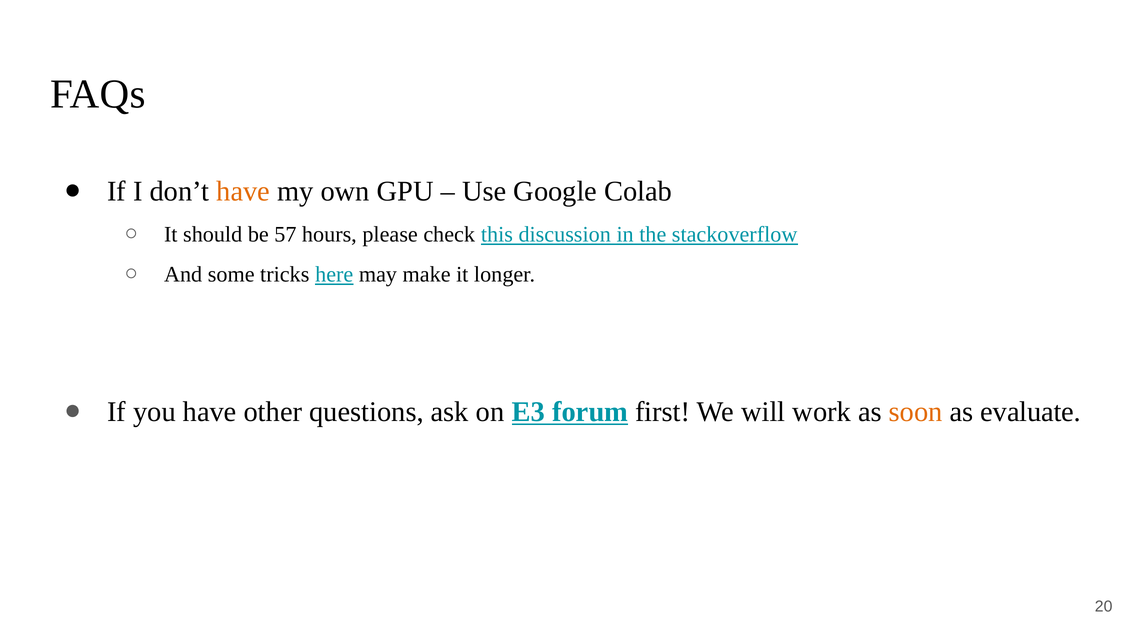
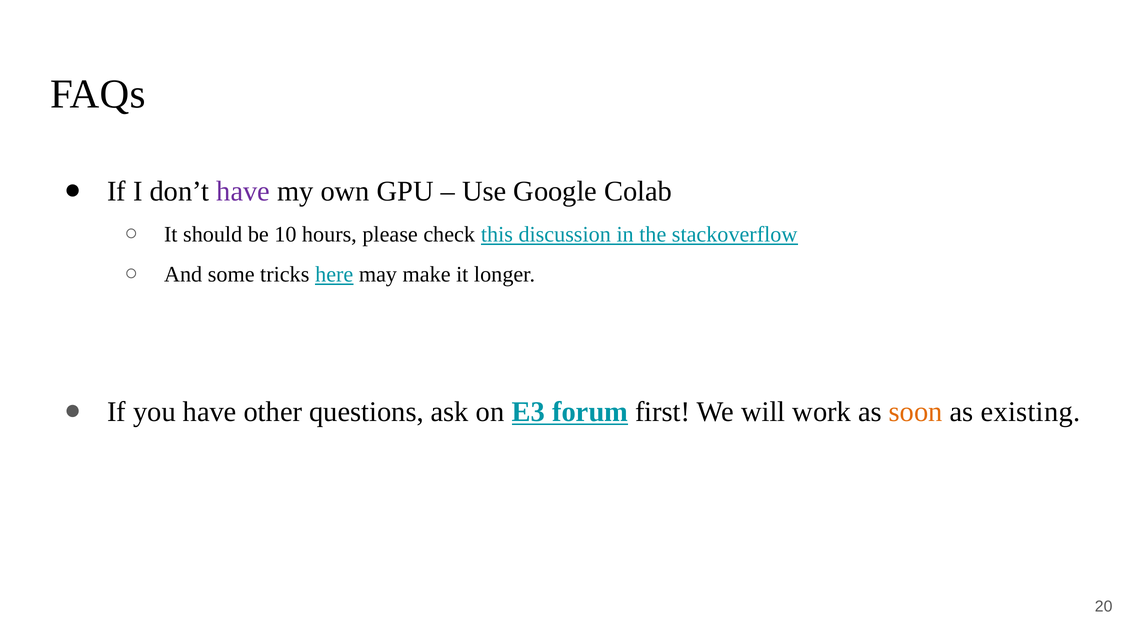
have colour: orange -> purple (243, 191)
57: 57 -> 10 (285, 234)
evaluate: evaluate -> existing (1031, 411)
